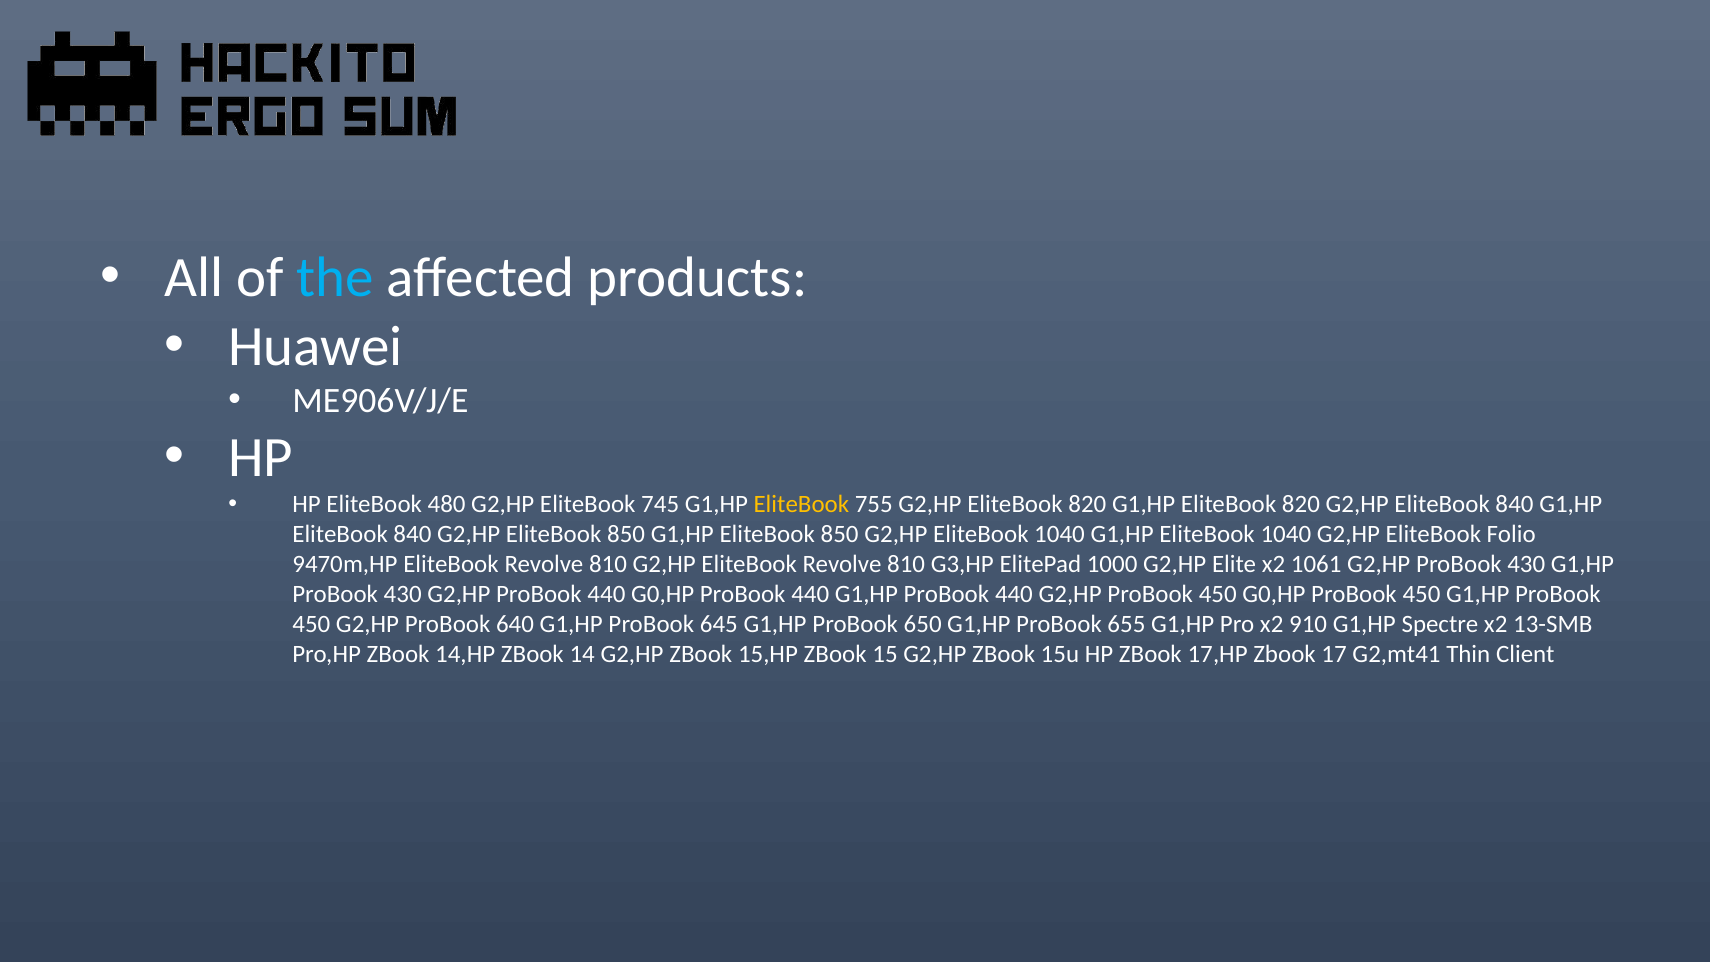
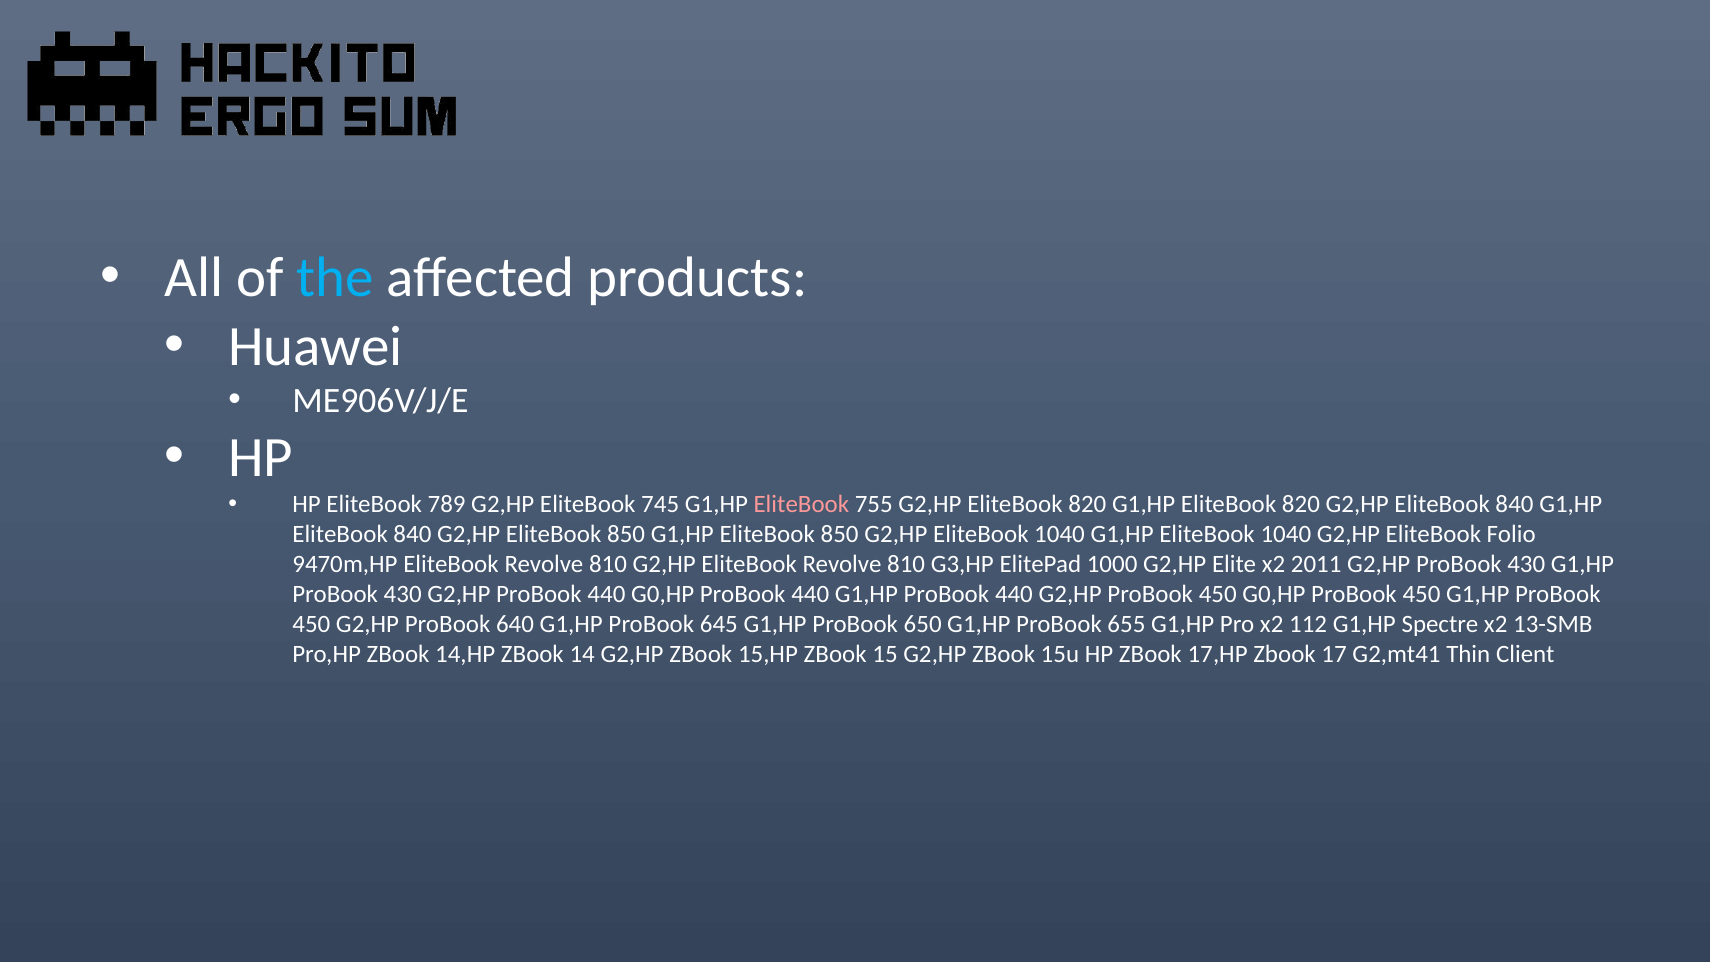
480: 480 -> 789 (447, 504)
EliteBook colour: yellow -> pink (801, 504)
1061: 1061 -> 2011 (1316, 564)
910: 910 -> 112 (1308, 624)
